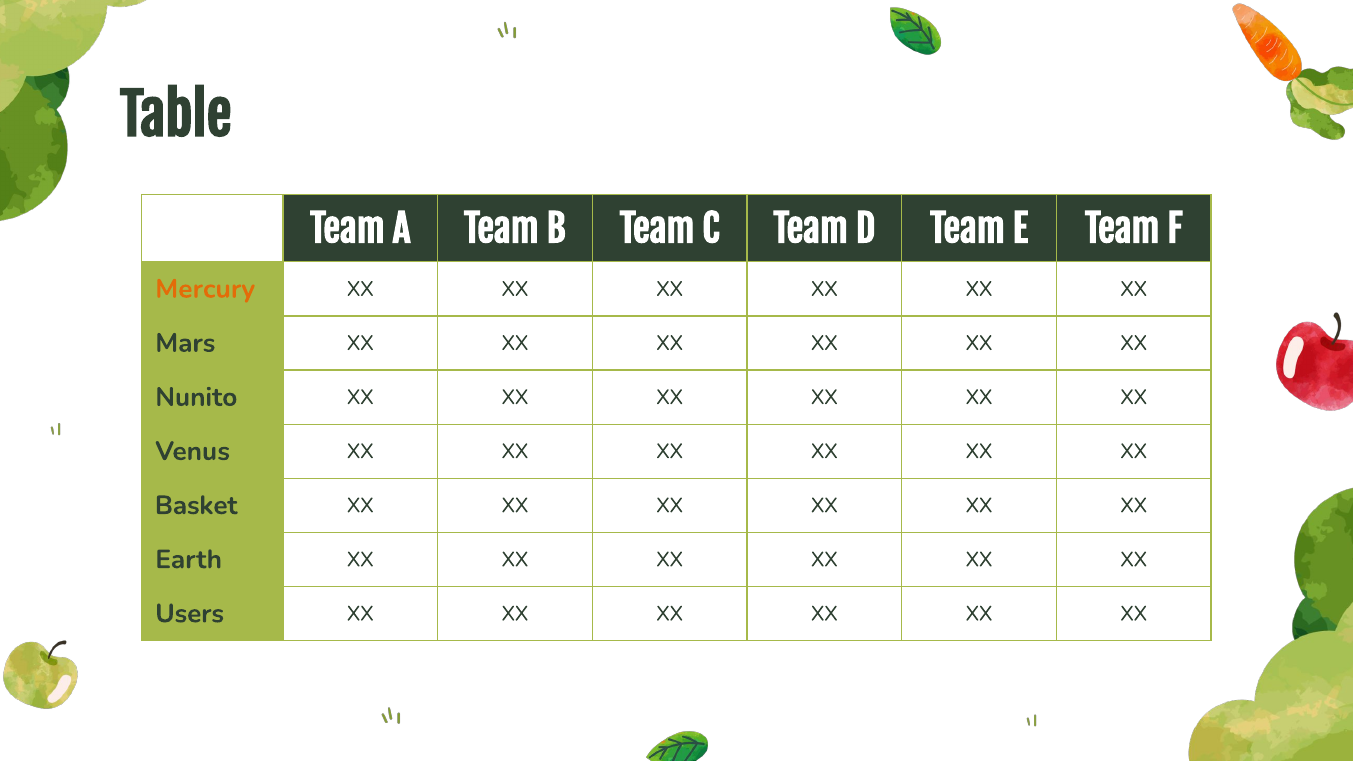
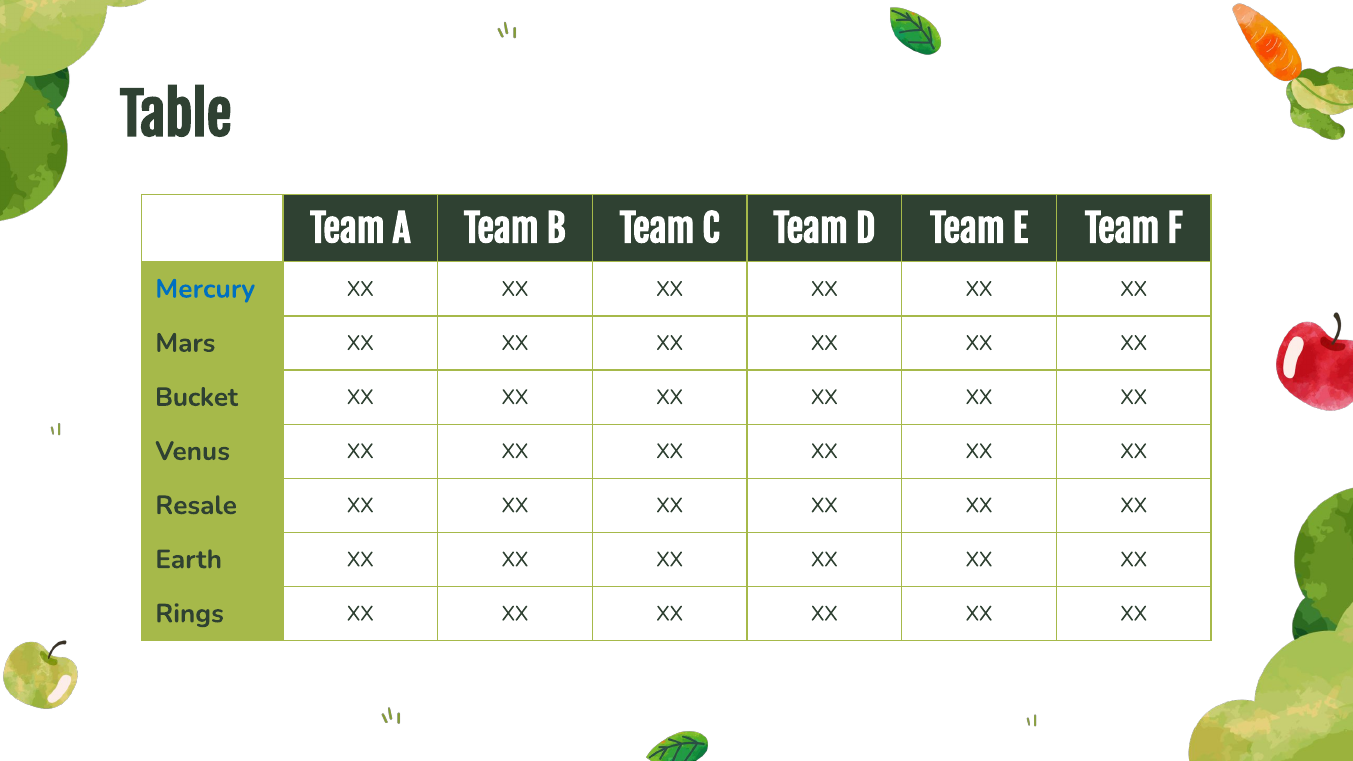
Mercury colour: orange -> blue (205, 289)
Nunito: Nunito -> Bucket (196, 397)
Basket: Basket -> Resale (196, 505)
Users: Users -> Rings (190, 614)
